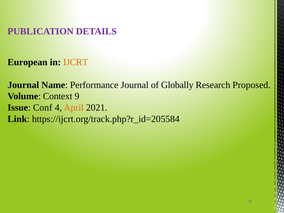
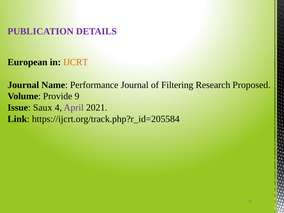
Globally: Globally -> Filtering (177, 85)
Context: Context -> Provide (58, 96)
Conf: Conf -> Saux (43, 108)
April colour: orange -> purple (74, 108)
